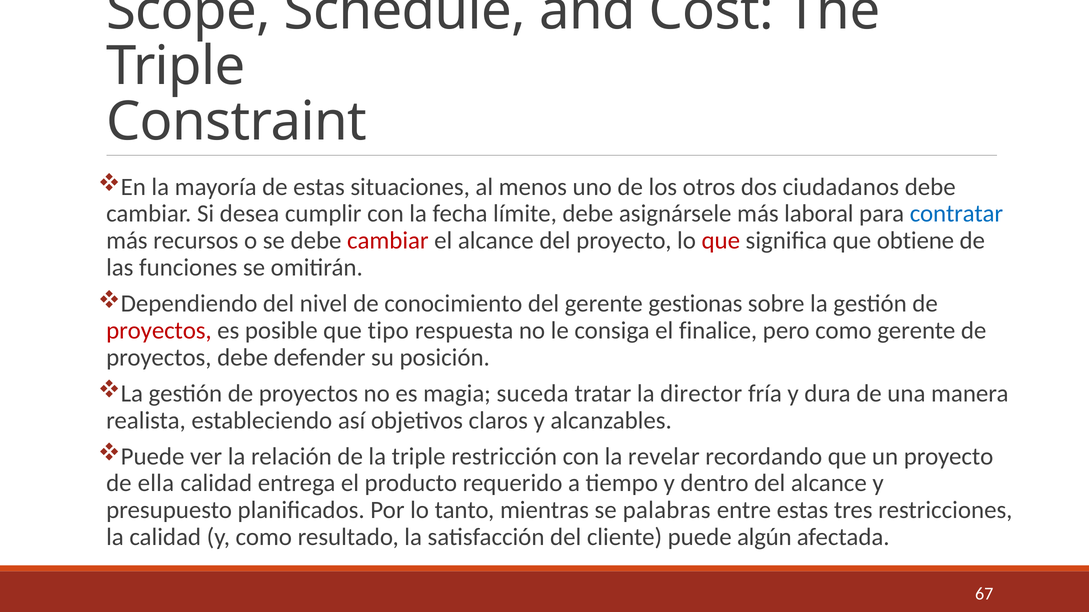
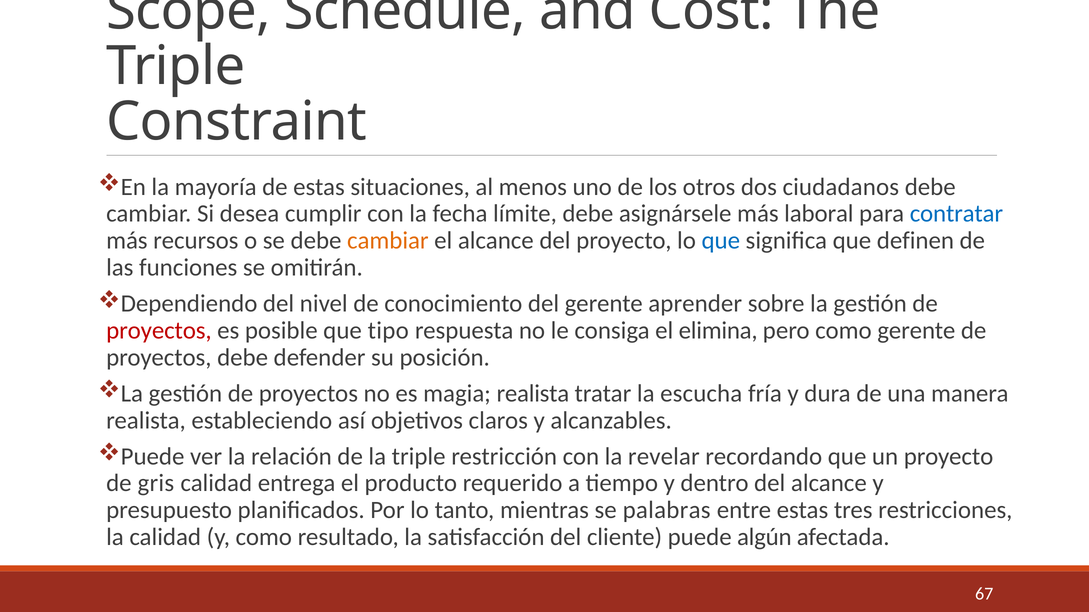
cambiar colour: red -> orange (388, 241)
que colour: red -> blue (721, 241)
obtiene: obtiene -> definen (915, 241)
gestionas: gestionas -> aprender (695, 304)
finalice: finalice -> elimina (718, 331)
magia suceda: suceda -> realista (533, 394)
director: director -> escucha (701, 394)
ella: ella -> gris (156, 484)
